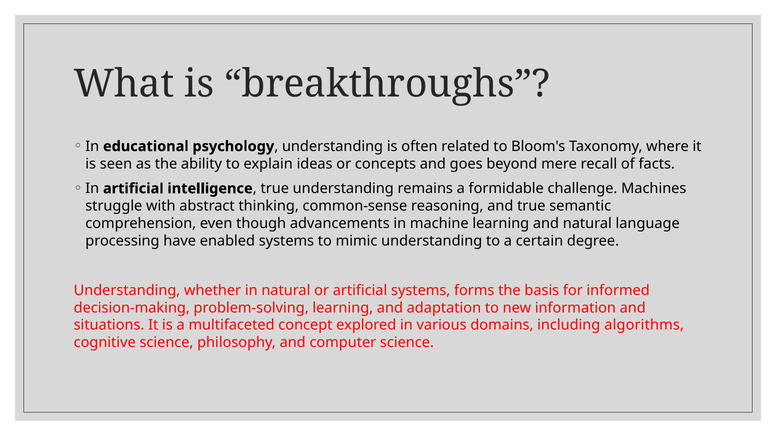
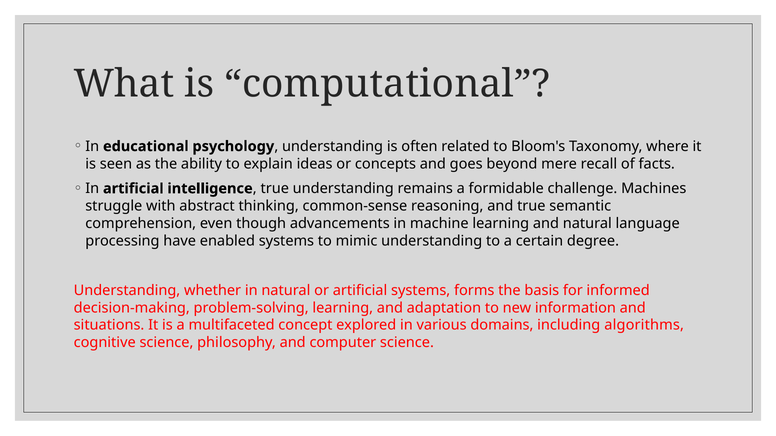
breakthroughs: breakthroughs -> computational (387, 84)
